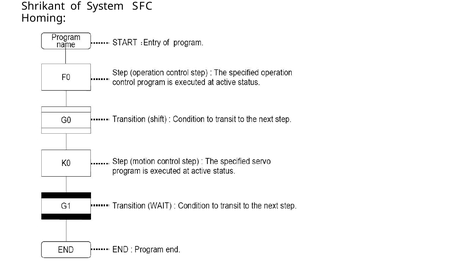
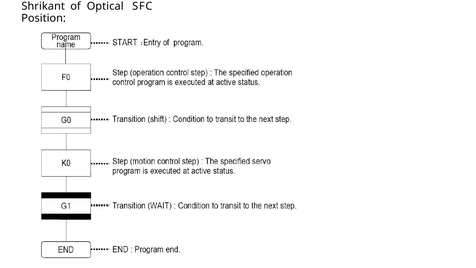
System: System -> Optical (105, 6)
Homing: Homing -> Position (44, 18)
